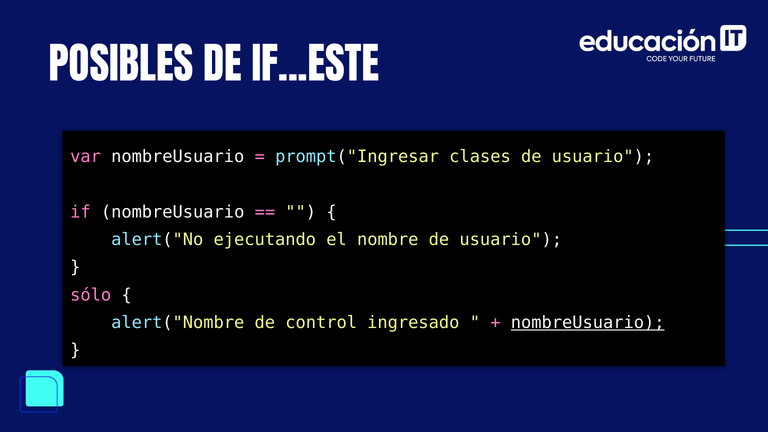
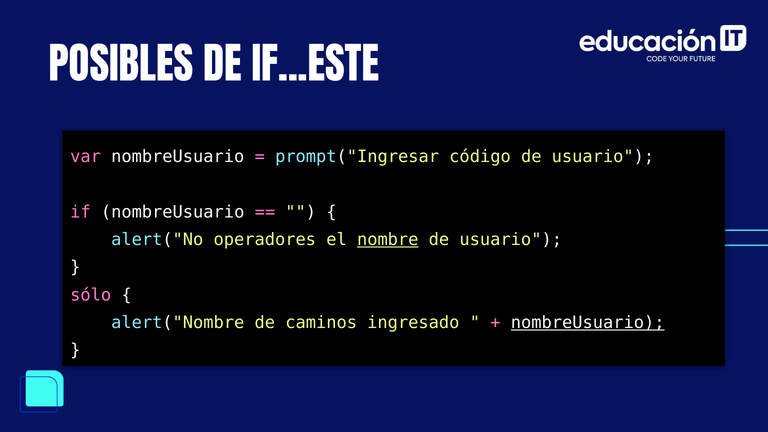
clases: clases -> código (480, 157)
ejecutando: ejecutando -> operadores (265, 240)
nombre underline: none -> present (388, 240)
control: control -> caminos (321, 322)
